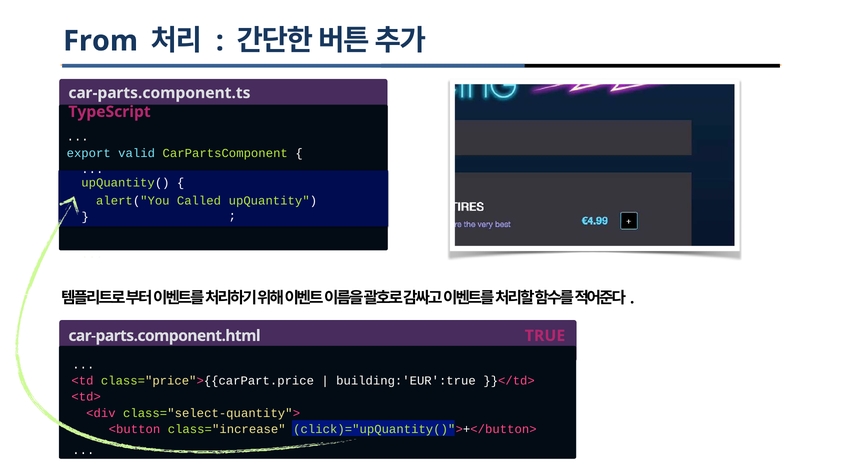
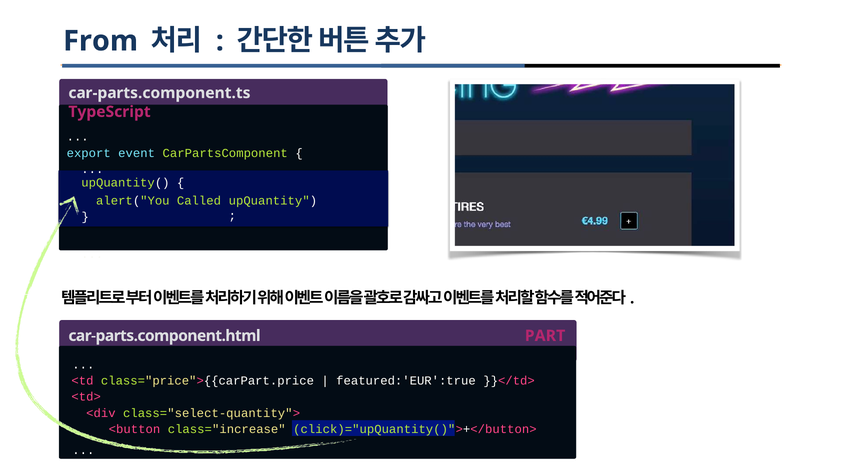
valid: valid -> event (137, 153)
TRUE: TRUE -> PART (545, 336)
building:'EUR':true: building:'EUR':true -> featured:'EUR':true (406, 381)
